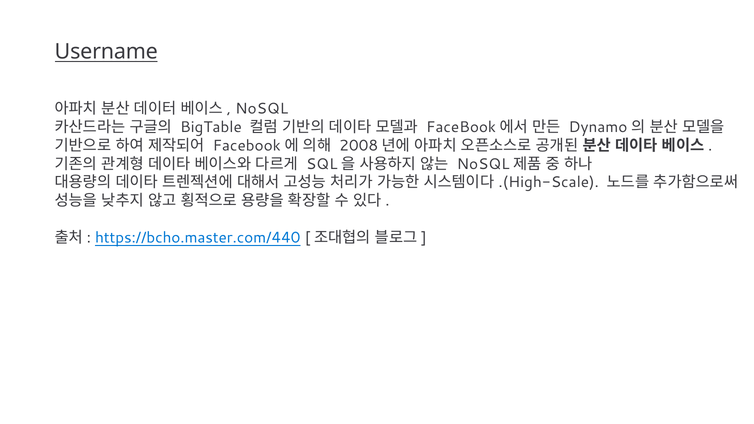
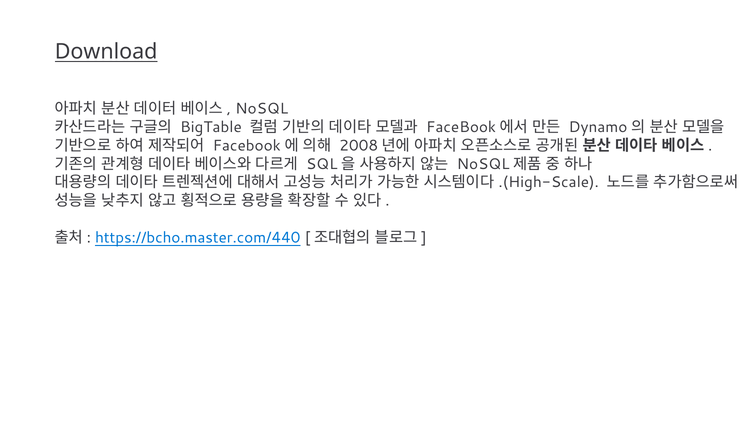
Username: Username -> Download (106, 52)
